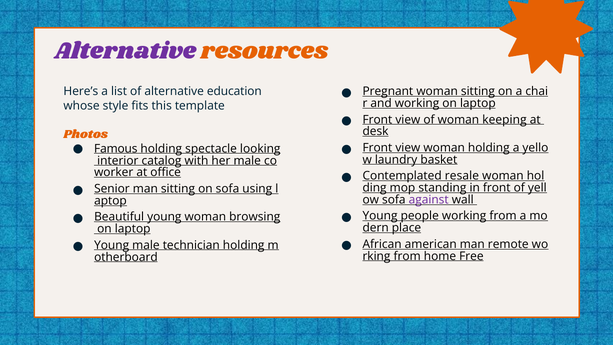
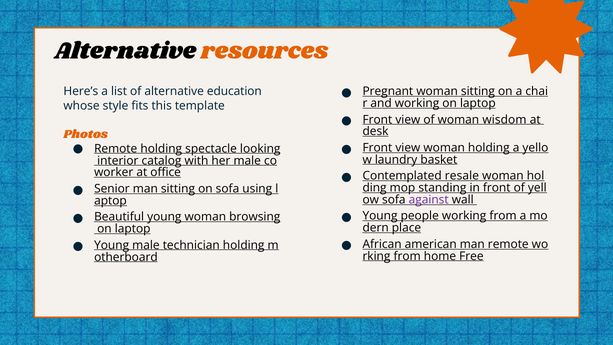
Alternative colour: purple -> black (125, 51)
keeping: keeping -> wisdom (504, 120)
Famous: Famous -> Remote (116, 149)
